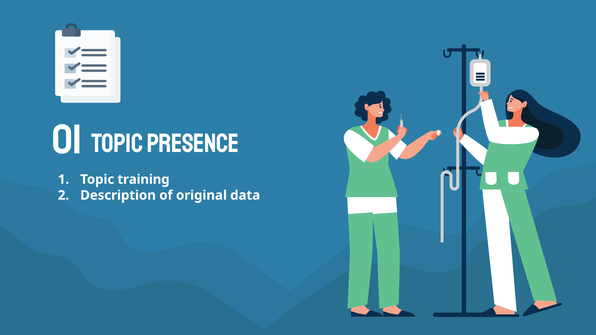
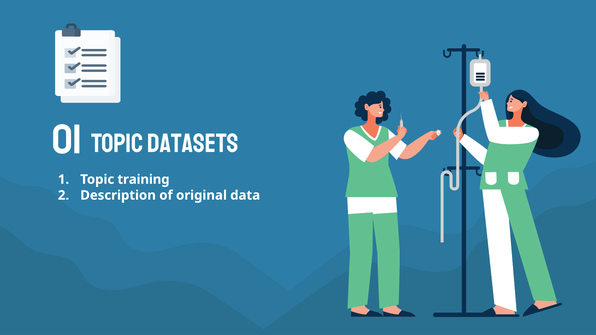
PRESENCE: PRESENCE -> DATASETS (193, 144)
